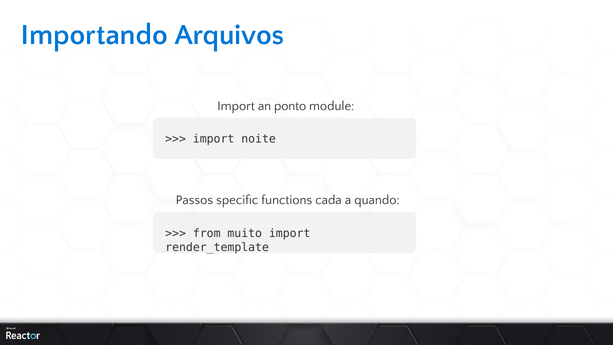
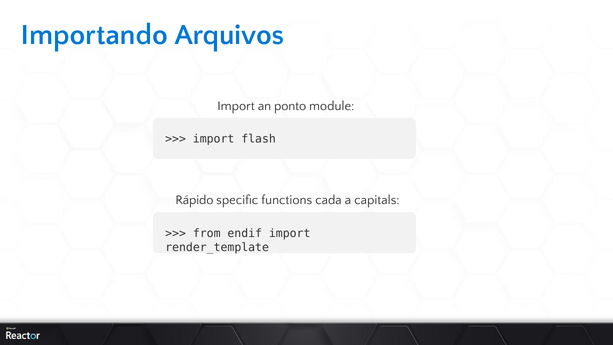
noite: noite -> flash (259, 139)
Passos: Passos -> Rápido (194, 200)
quando: quando -> capitals (377, 200)
muito: muito -> endif (245, 233)
